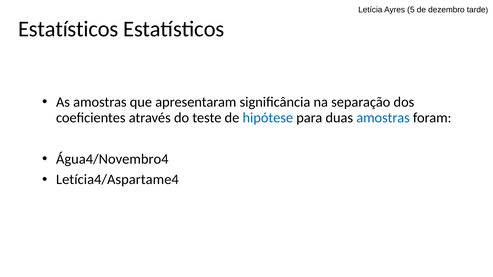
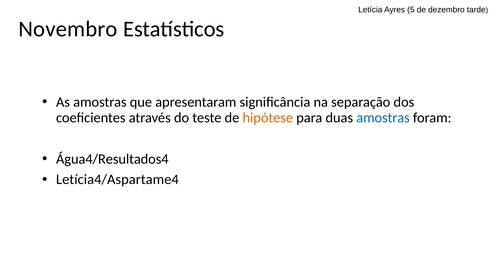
Estatísticos: Estatísticos -> Novembro (68, 29)
hipótese colour: blue -> orange (268, 118)
Água4/Novembro4: Água4/Novembro4 -> Água4/Resultados4 (112, 159)
